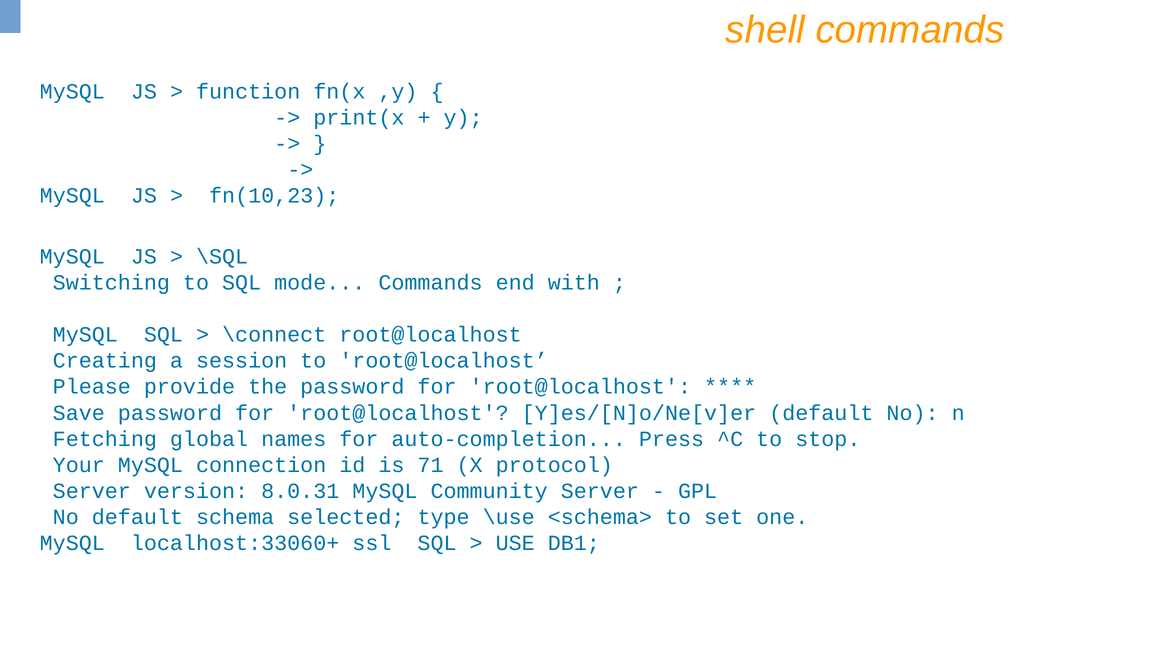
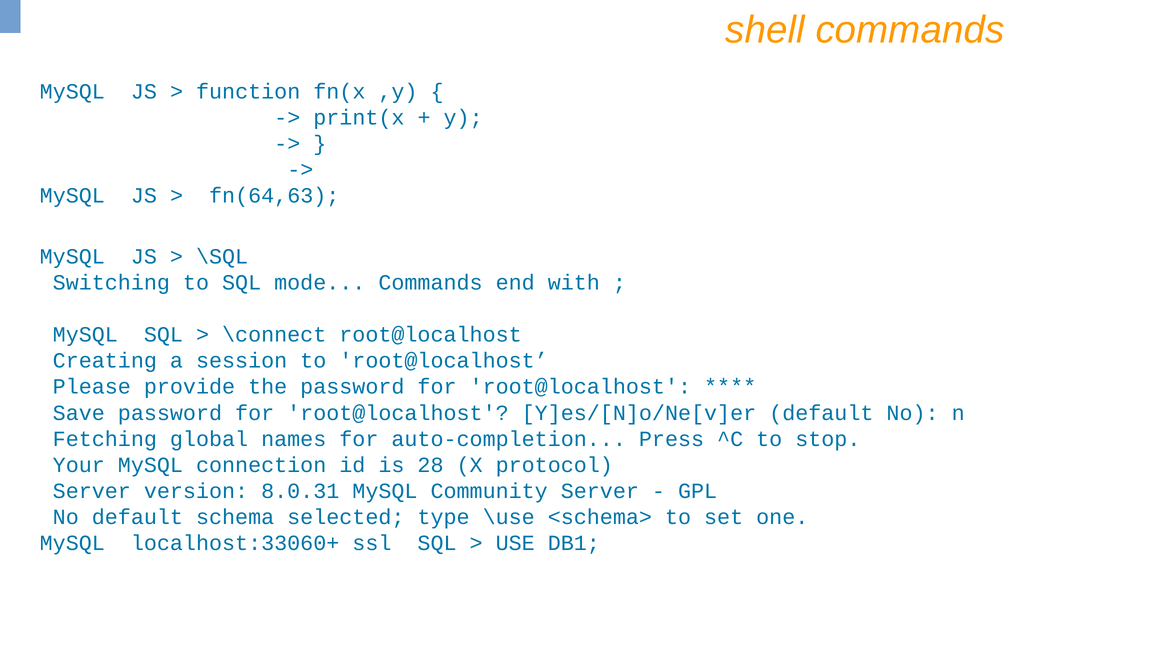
fn(10,23: fn(10,23 -> fn(64,63 (274, 196)
71: 71 -> 28 (431, 465)
